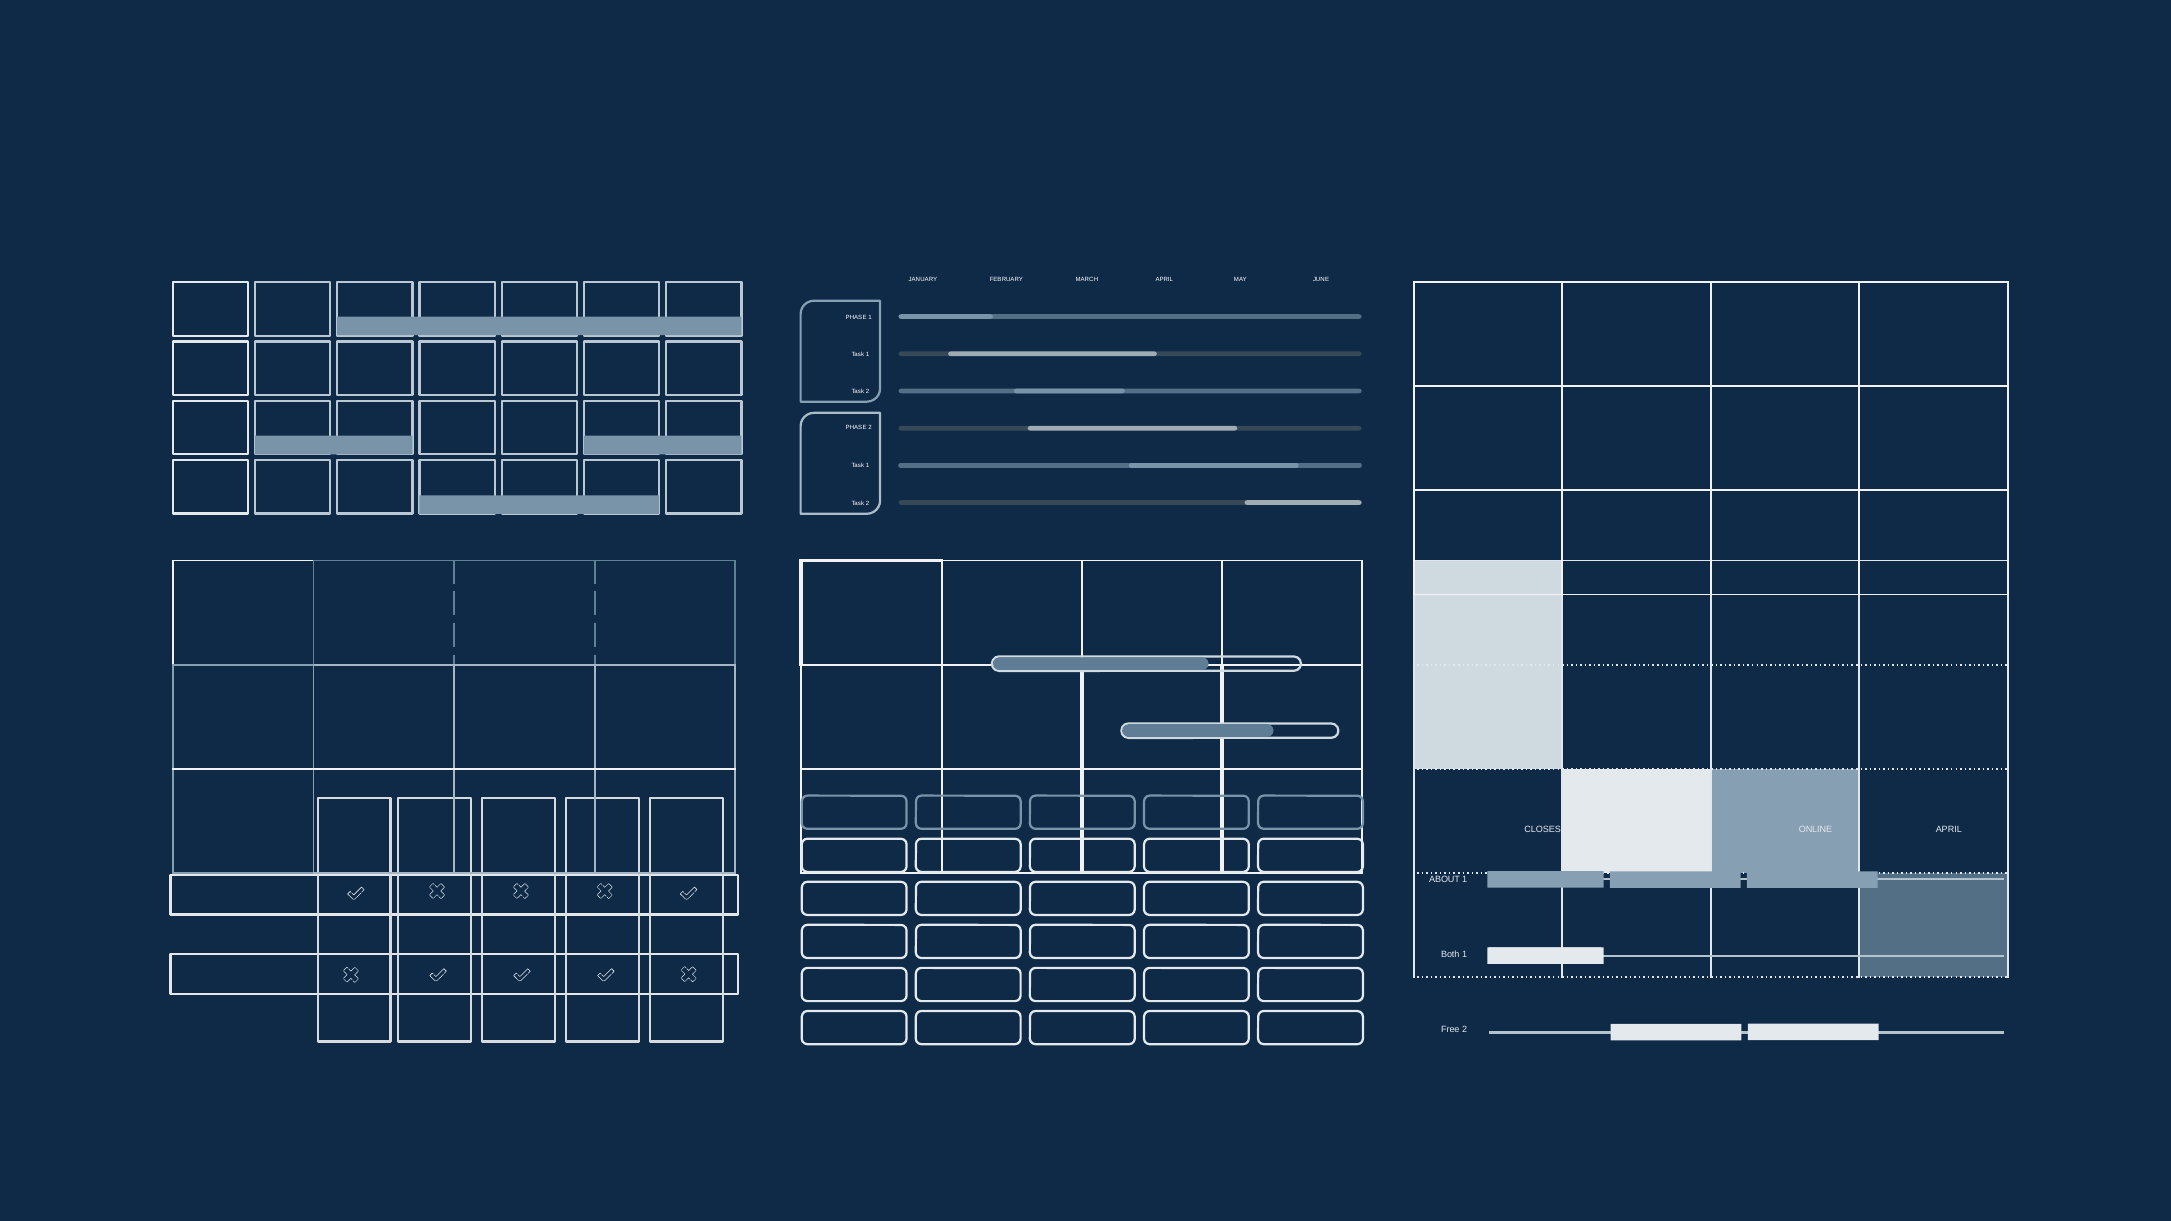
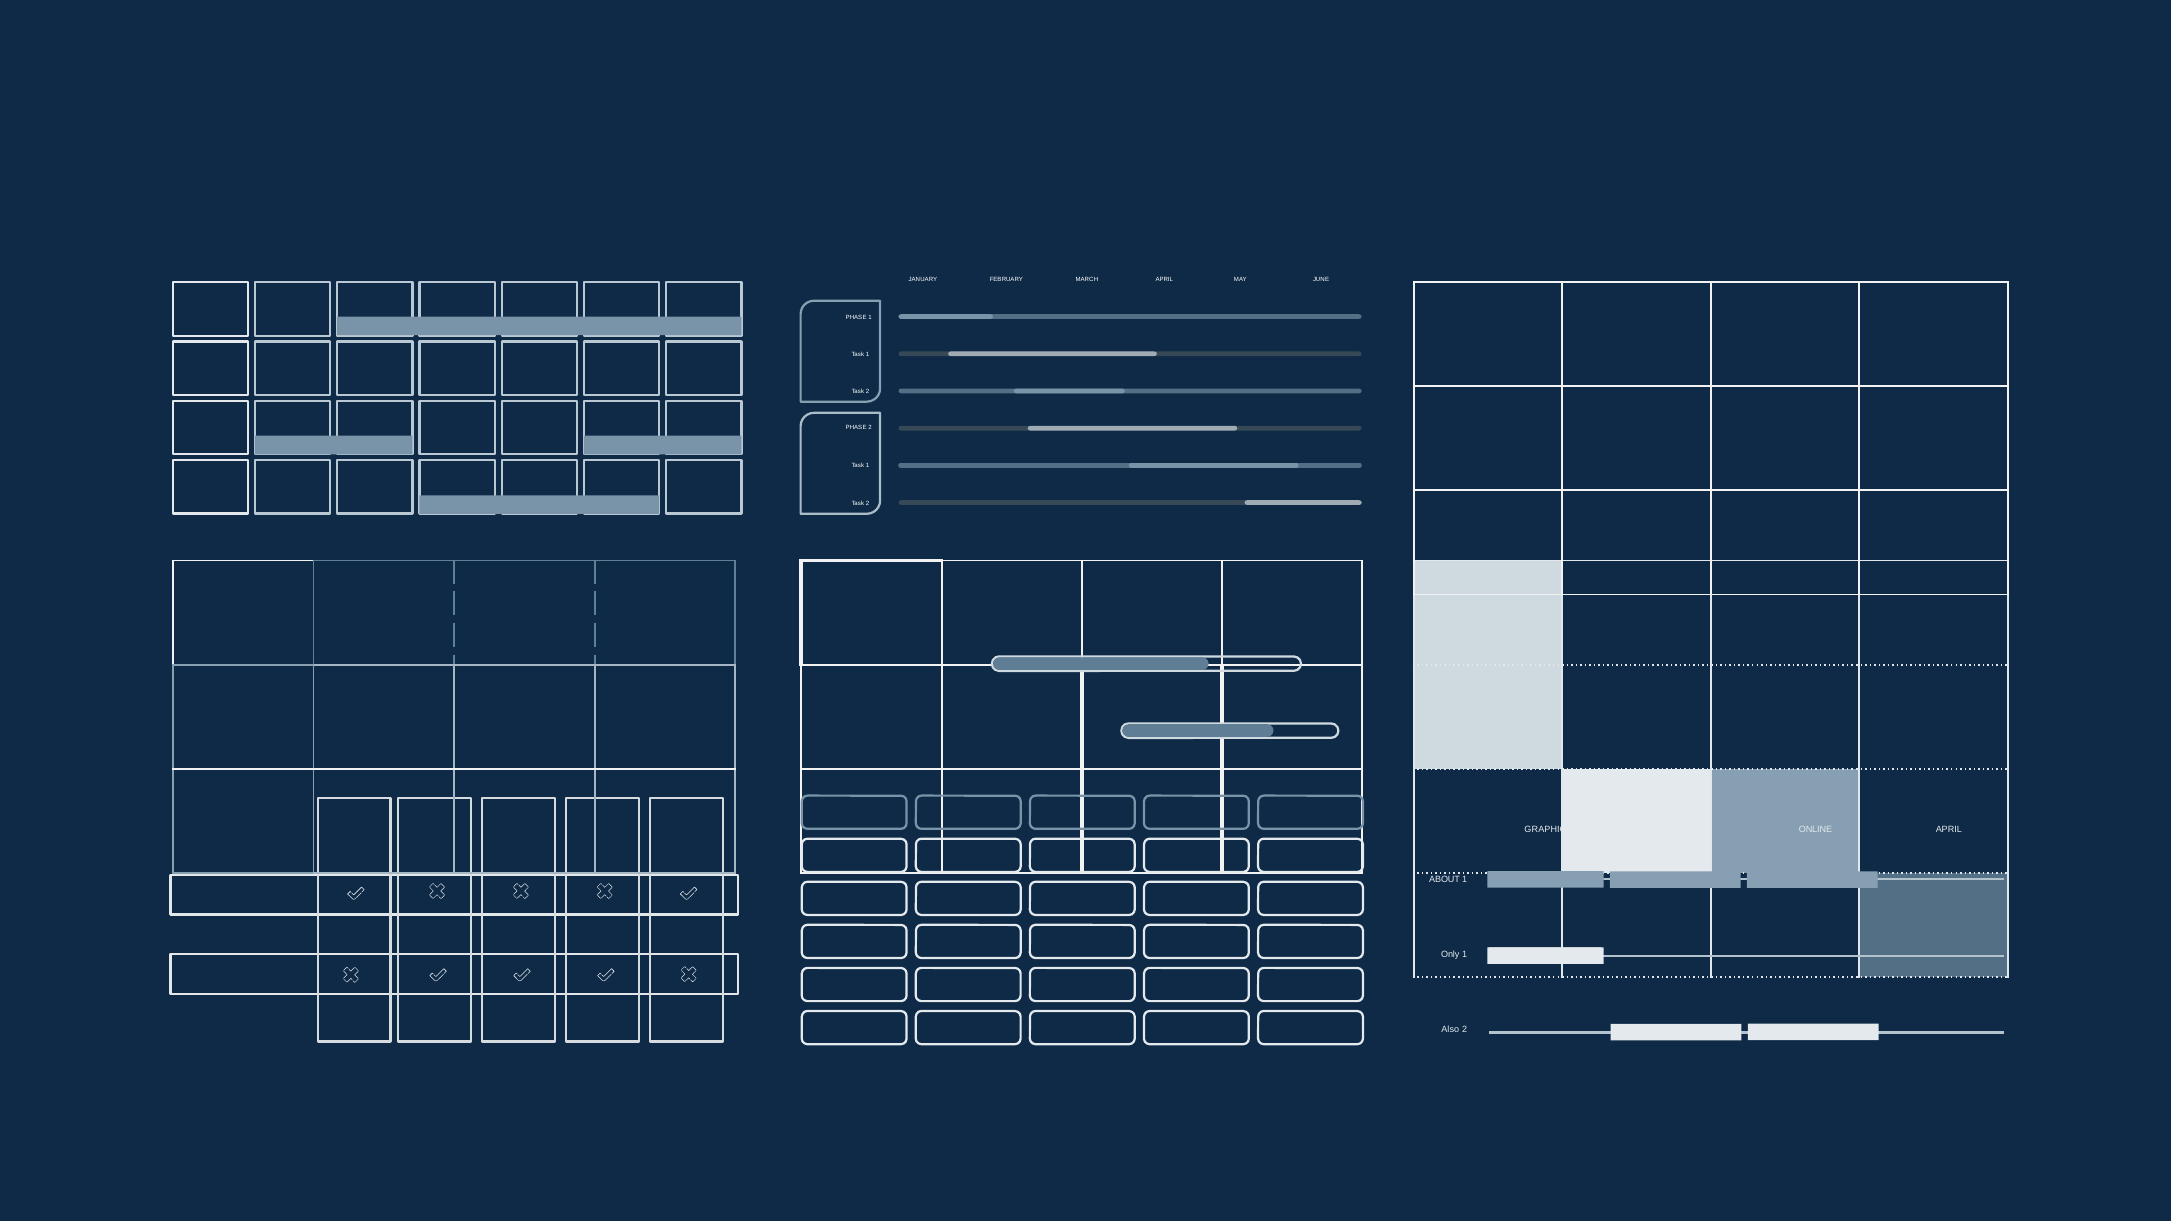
CLOSEST: CLOSEST -> GRAPHIC (1545, 830)
Both: Both -> Only (1450, 955)
Free: Free -> Also (1450, 1030)
